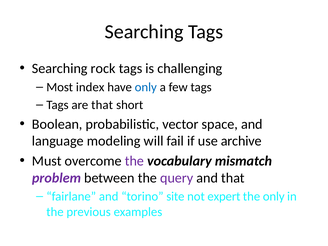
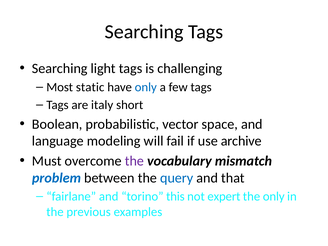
rock: rock -> light (103, 69)
index: index -> static (90, 87)
are that: that -> italy (102, 105)
problem colour: purple -> blue (56, 178)
query colour: purple -> blue (177, 178)
site: site -> this (175, 197)
